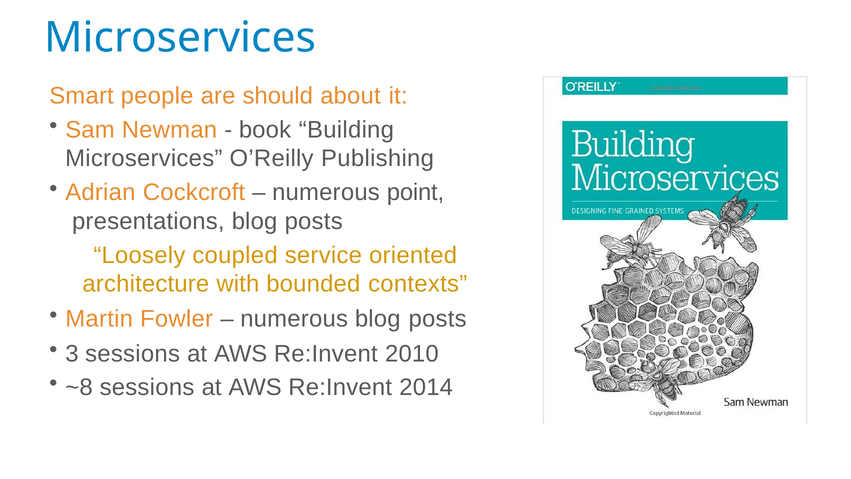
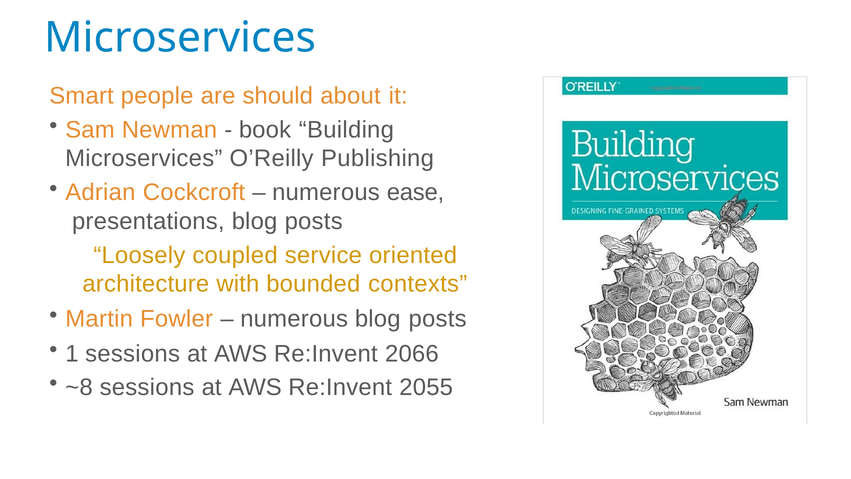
point: point -> ease (415, 192)
3: 3 -> 1 (72, 353)
2010: 2010 -> 2066 (412, 353)
2014: 2014 -> 2055 (426, 387)
